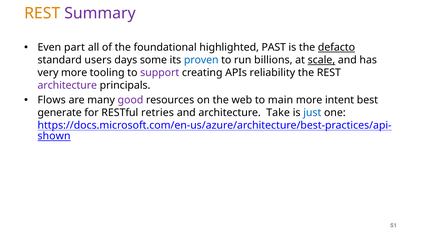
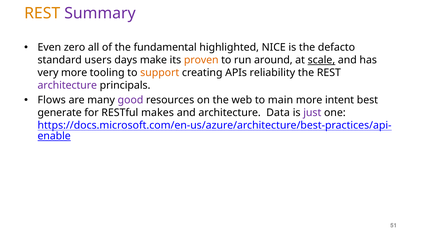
part: part -> zero (75, 47)
foundational: foundational -> fundamental (165, 47)
PAST: PAST -> NICE (274, 47)
defacto underline: present -> none (336, 47)
some: some -> make (153, 60)
proven colour: blue -> orange (201, 60)
billions: billions -> around (273, 60)
support colour: purple -> orange (160, 73)
retries: retries -> makes (158, 113)
Take: Take -> Data (278, 113)
just colour: blue -> purple (312, 113)
shown: shown -> enable (54, 136)
